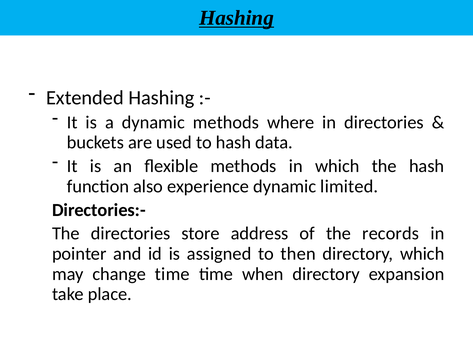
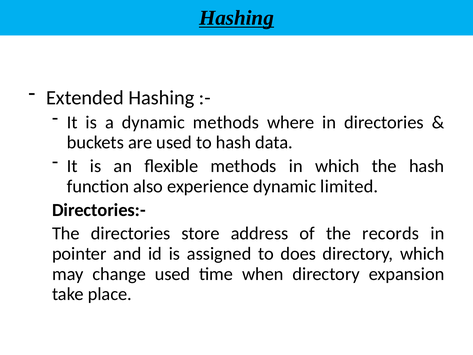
then: then -> does (298, 254)
change time: time -> used (172, 274)
